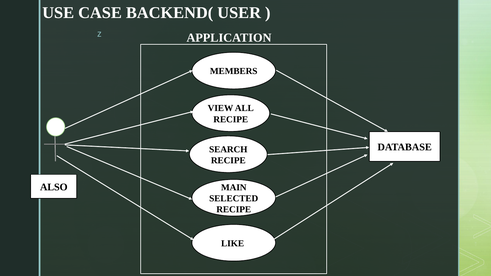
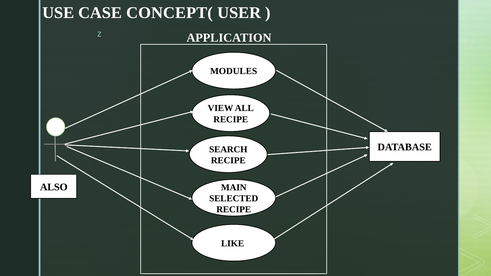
BACKEND(: BACKEND( -> CONCEPT( (170, 13)
MEMBERS: MEMBERS -> MODULES (234, 71)
